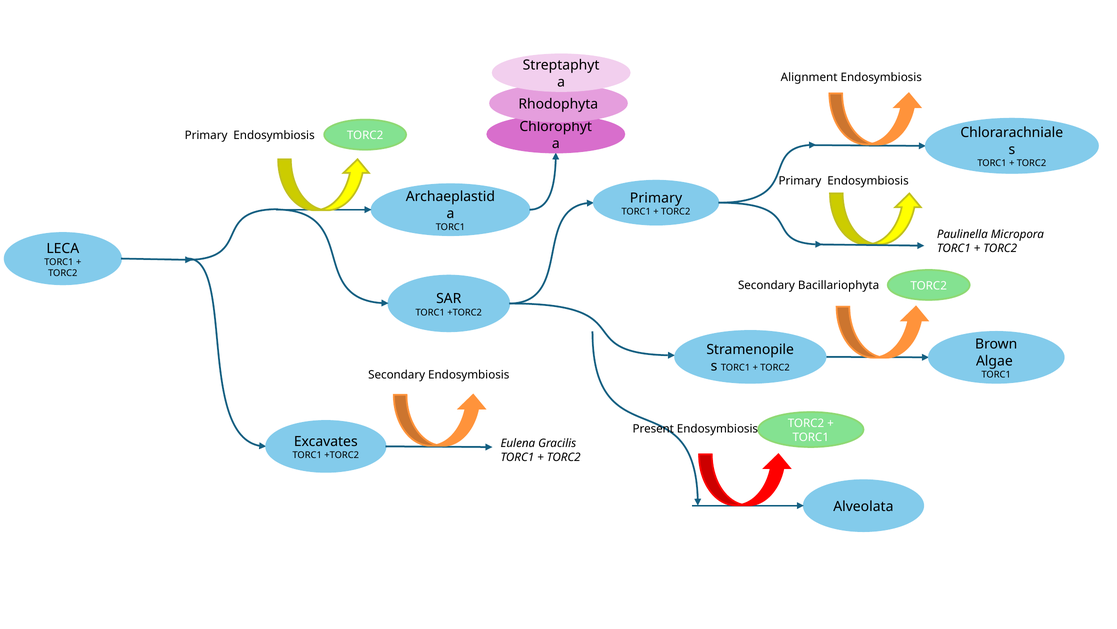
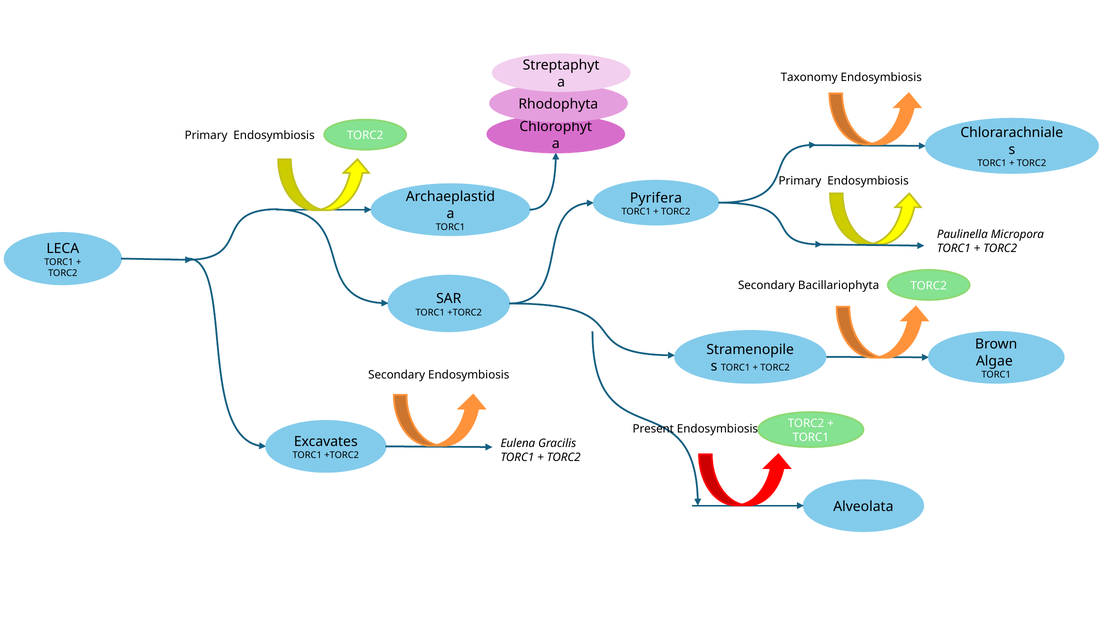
Alignment: Alignment -> Taxonomy (809, 77)
Primary: Primary -> Pyrifera (656, 198)
